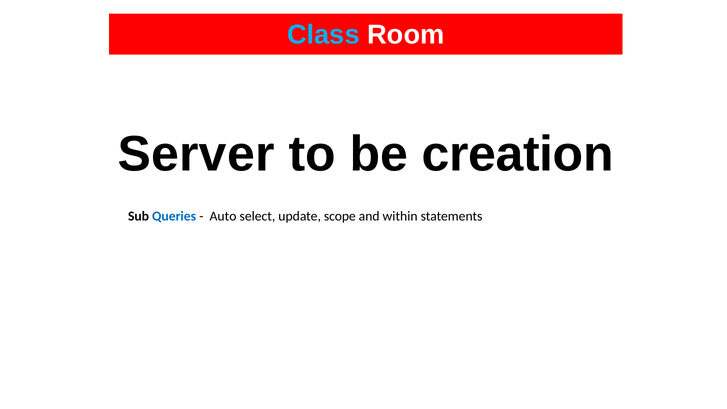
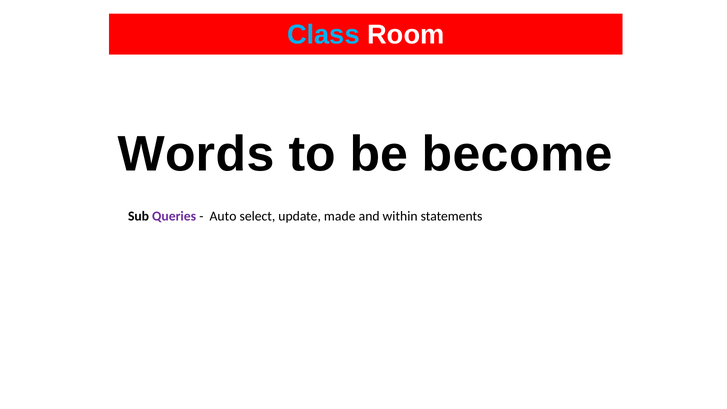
Server: Server -> Words (196, 154)
creation: creation -> become (517, 154)
Queries colour: blue -> purple (174, 216)
scope: scope -> made (340, 216)
